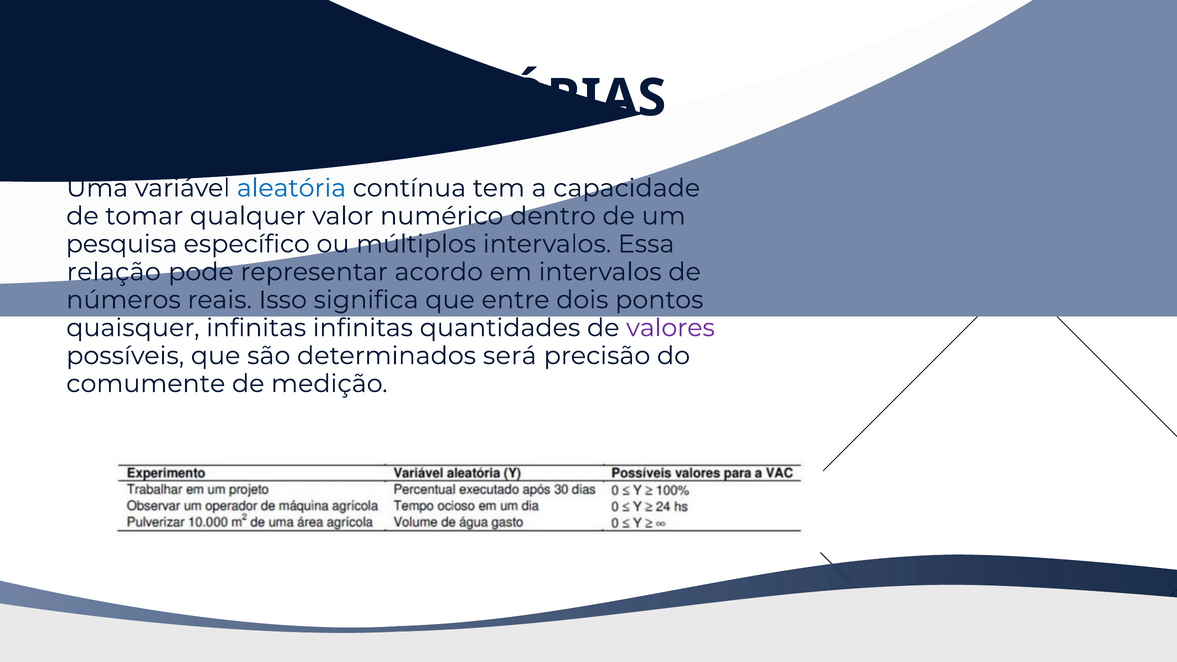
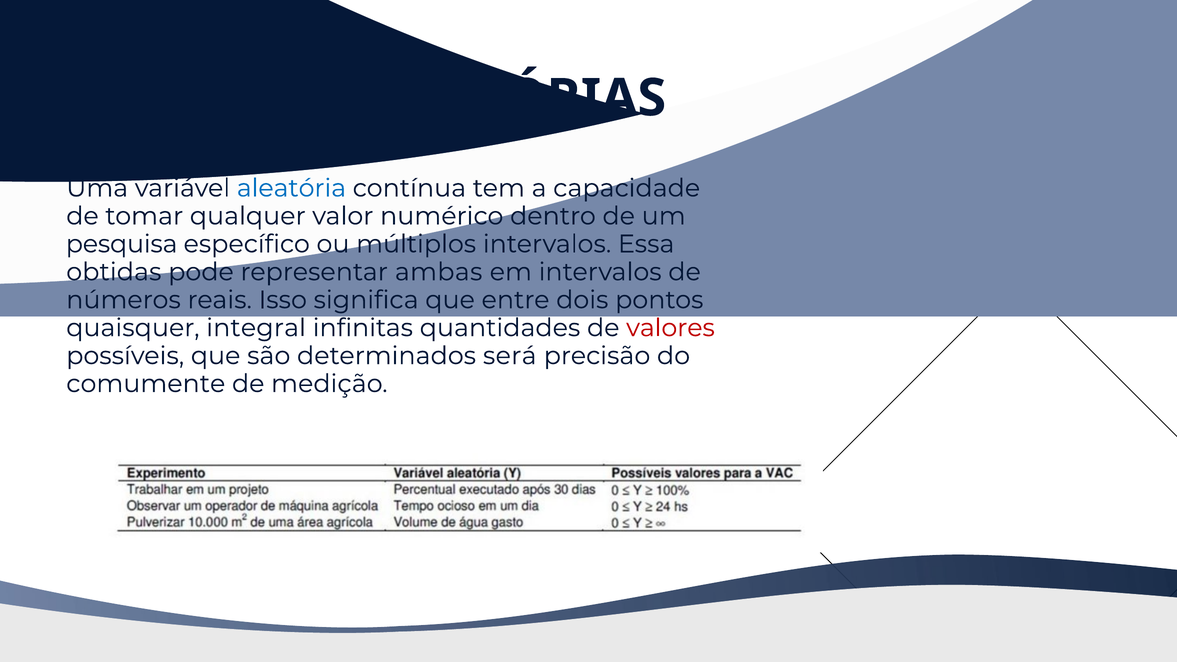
relação: relação -> obtidas (114, 272)
acordo: acordo -> ambas (439, 272)
quaisquer infinitas: infinitas -> integral (256, 328)
valores colour: purple -> red (671, 328)
